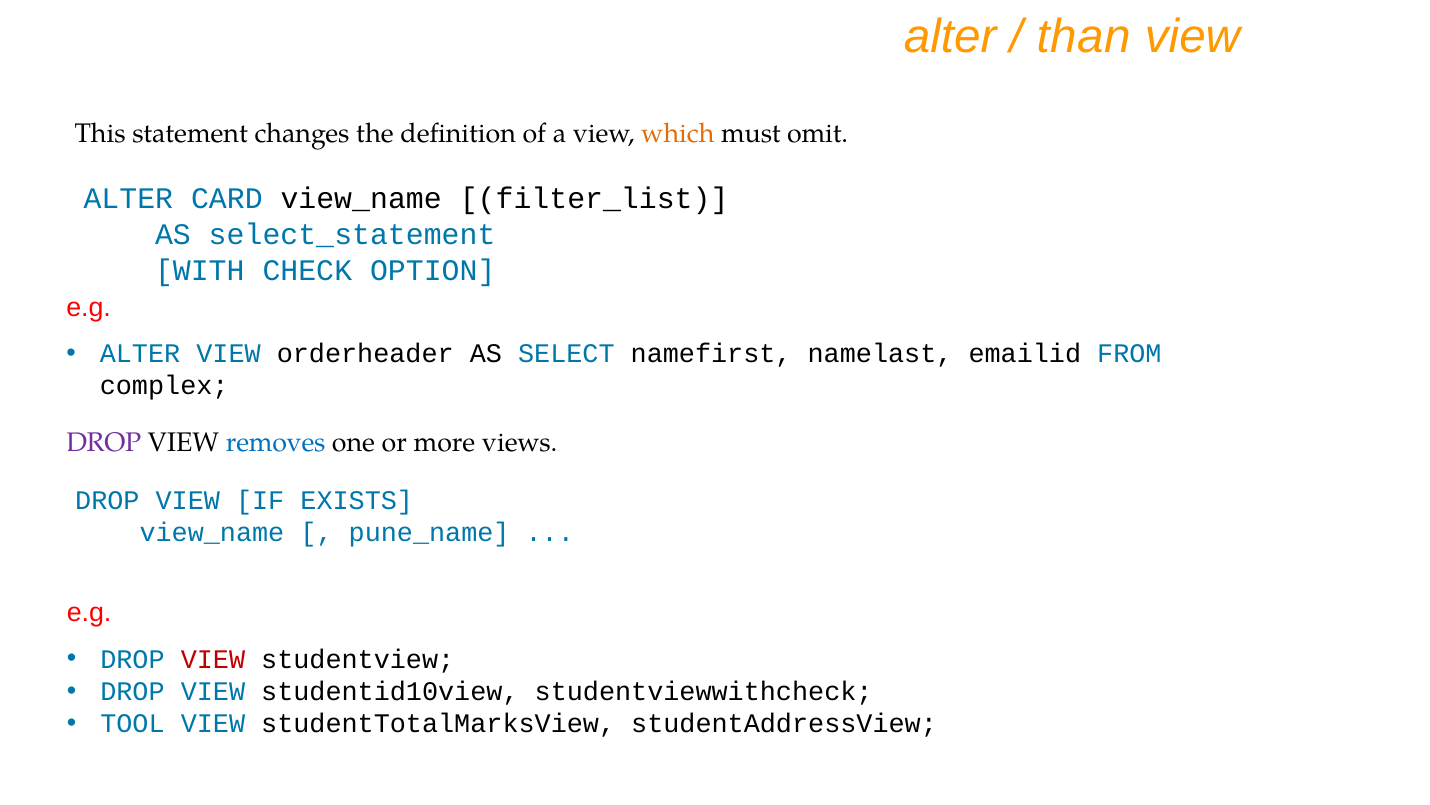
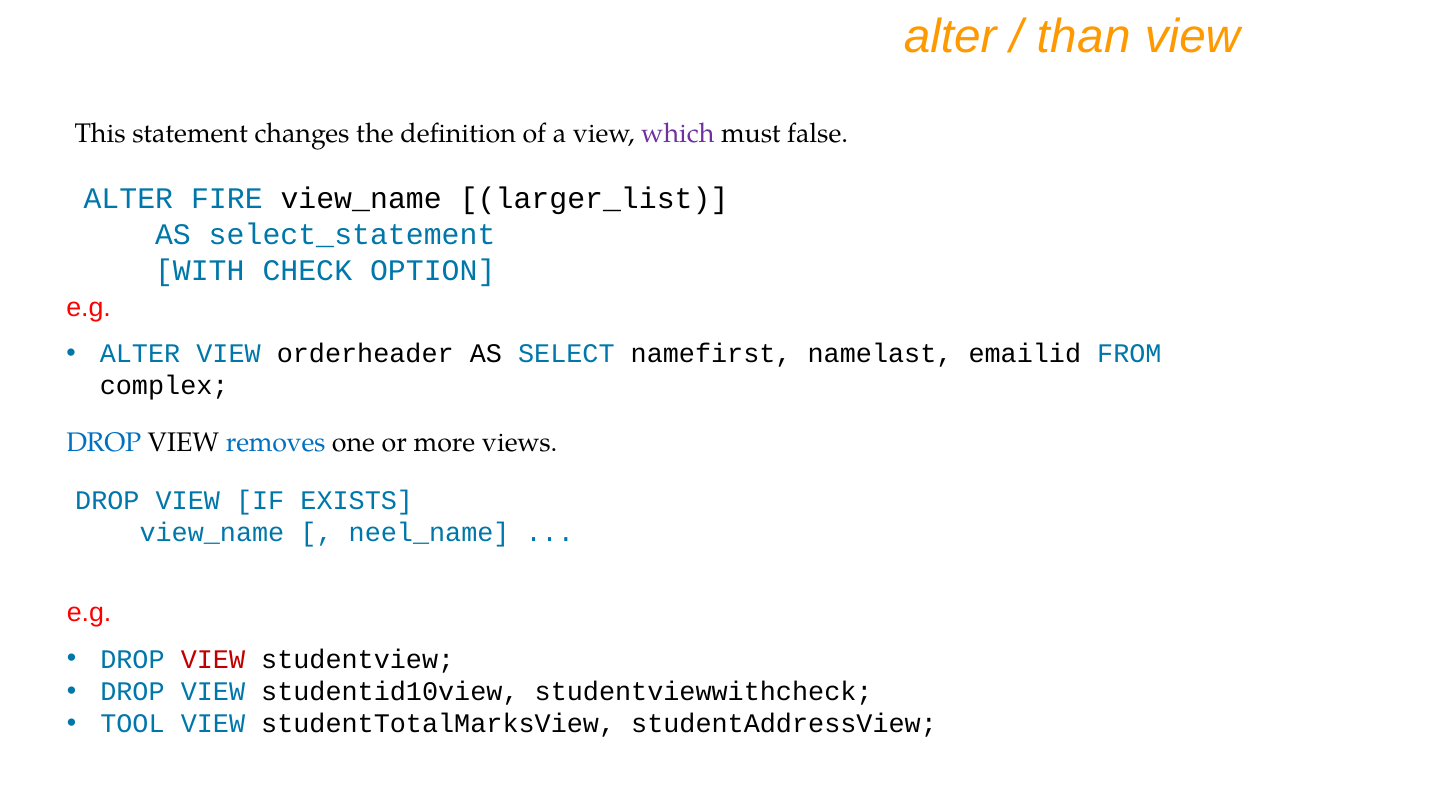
which colour: orange -> purple (678, 134)
omit: omit -> false (818, 134)
CARD: CARD -> FIRE (227, 199)
filter_list: filter_list -> larger_list (594, 199)
DROP colour: purple -> blue (104, 442)
pune_name: pune_name -> neel_name (429, 532)
